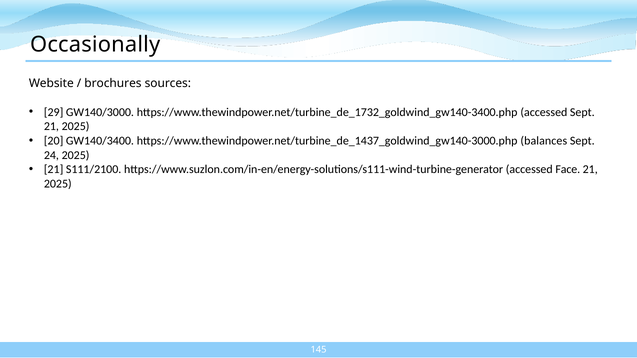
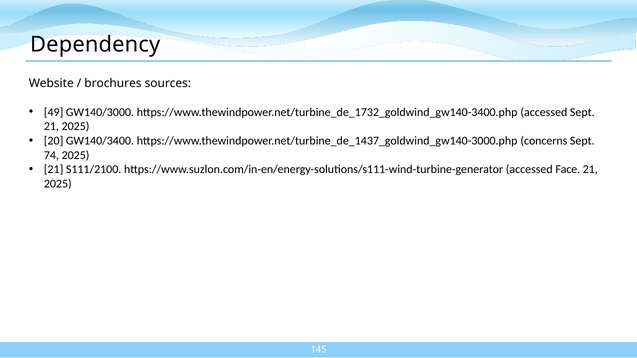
Occasionally: Occasionally -> Dependency (95, 45)
29: 29 -> 49 (54, 112)
balances: balances -> concerns (544, 141)
24: 24 -> 74 (51, 155)
